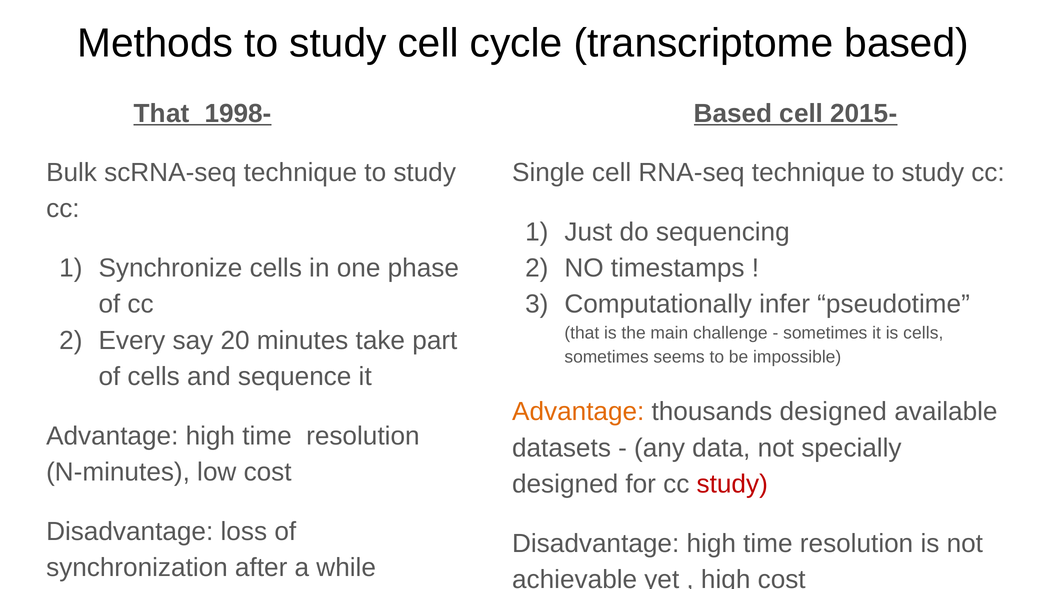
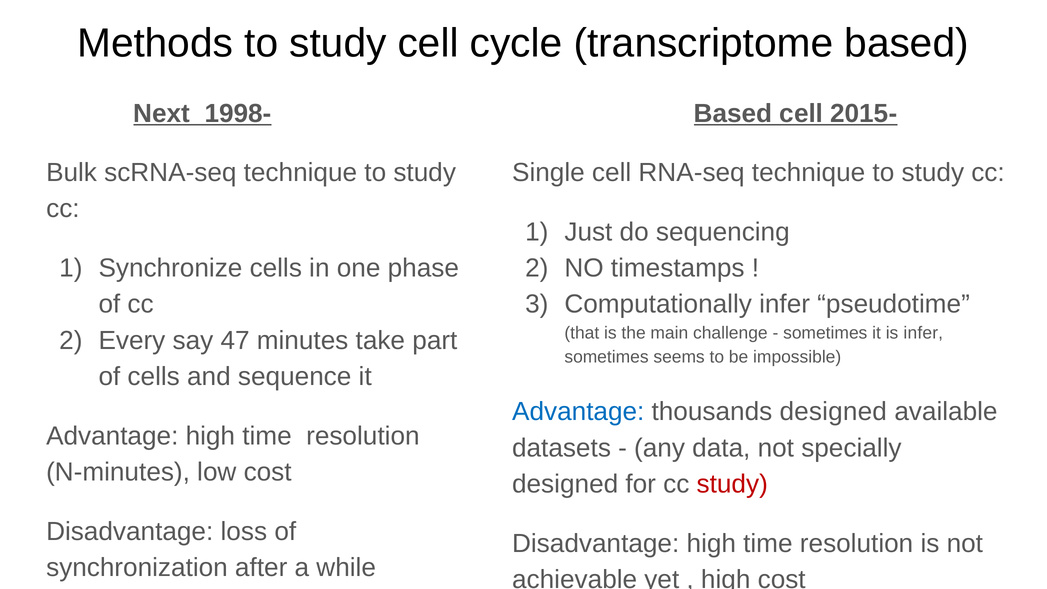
That: That -> Next (162, 113)
is cells: cells -> infer (923, 333)
20: 20 -> 47 (235, 340)
Advantage colour: orange -> blue (578, 412)
